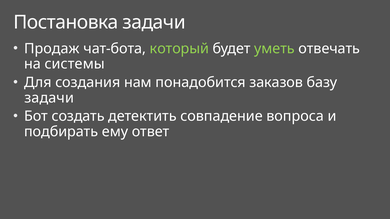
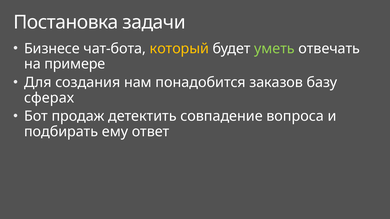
Продаж: Продаж -> Бизнесе (52, 49)
который colour: light green -> yellow (179, 49)
системы: системы -> примере (75, 64)
задачи: задачи -> сферах (49, 98)
создать: создать -> продаж (78, 116)
